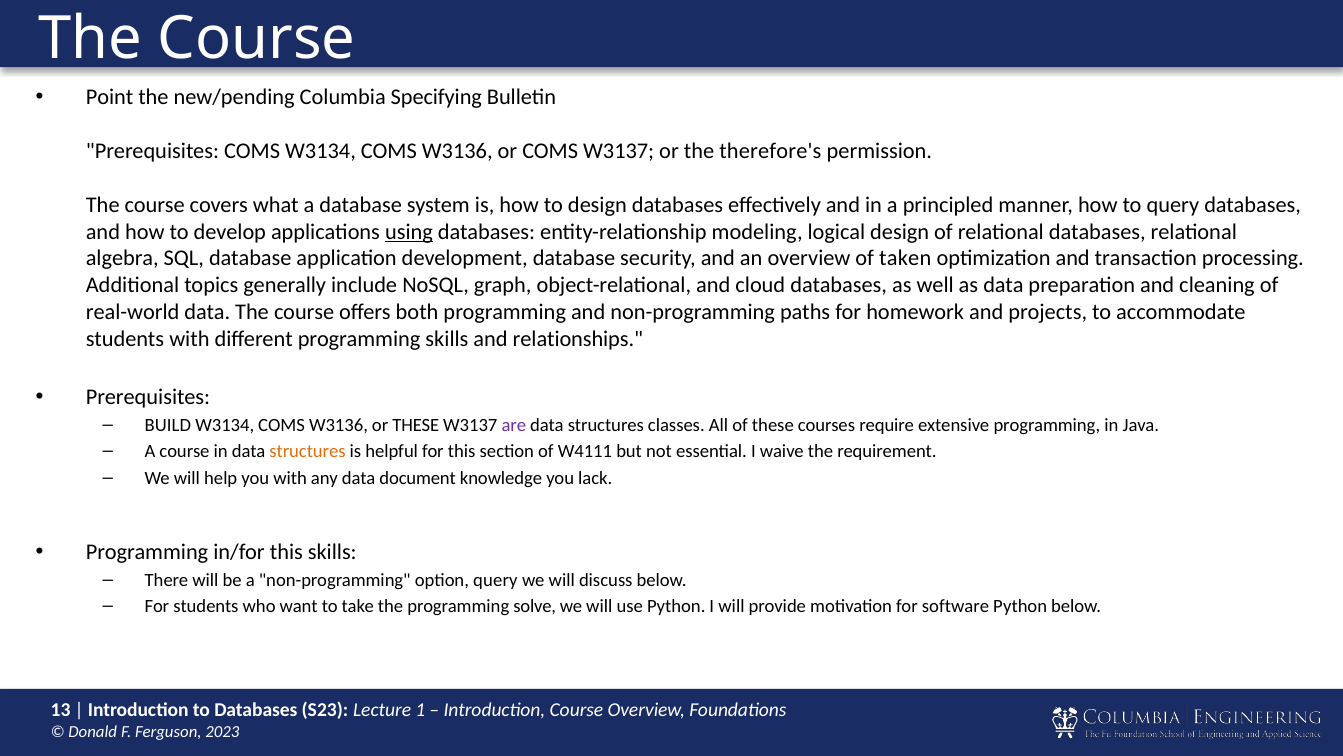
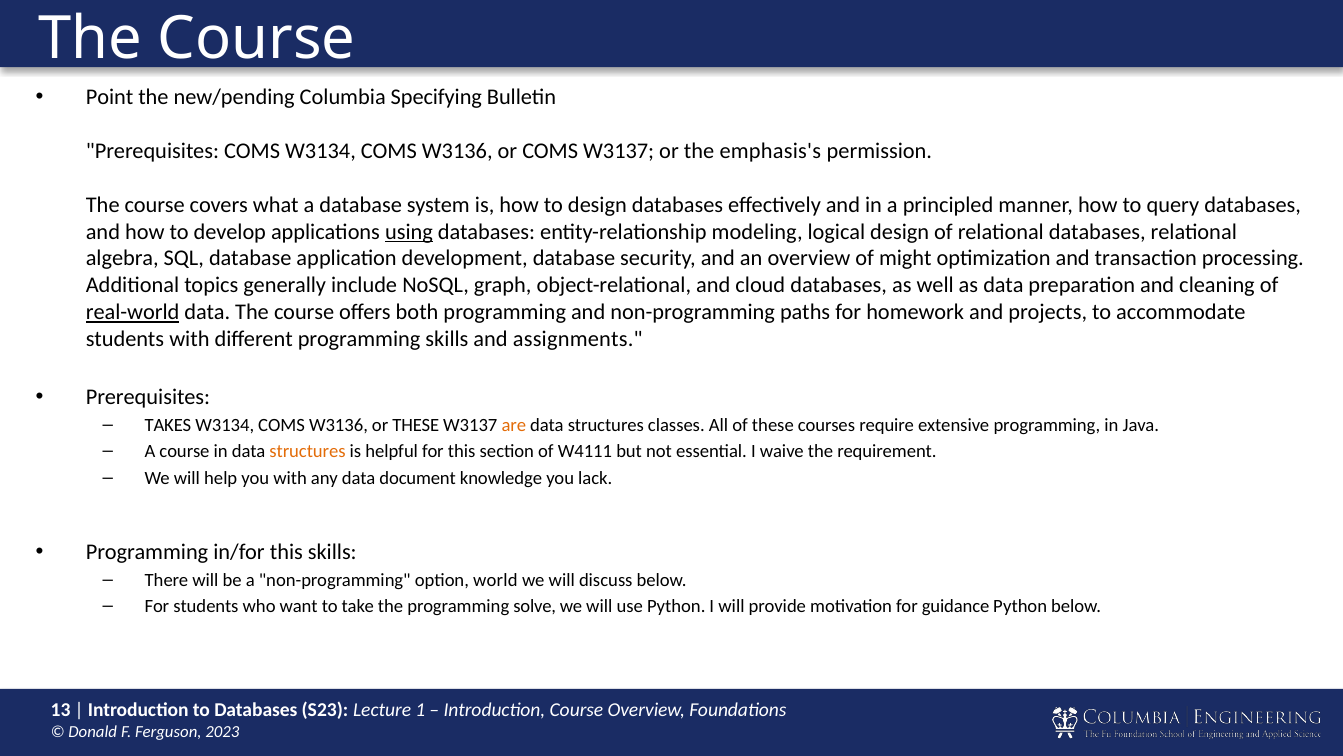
therefore's: therefore's -> emphasis's (770, 151)
taken: taken -> might (905, 258)
real-world underline: none -> present (133, 312)
relationships: relationships -> assignments (578, 339)
BUILD: BUILD -> TAKES (168, 425)
are colour: purple -> orange (514, 425)
option query: query -> world (495, 580)
software: software -> guidance (956, 606)
